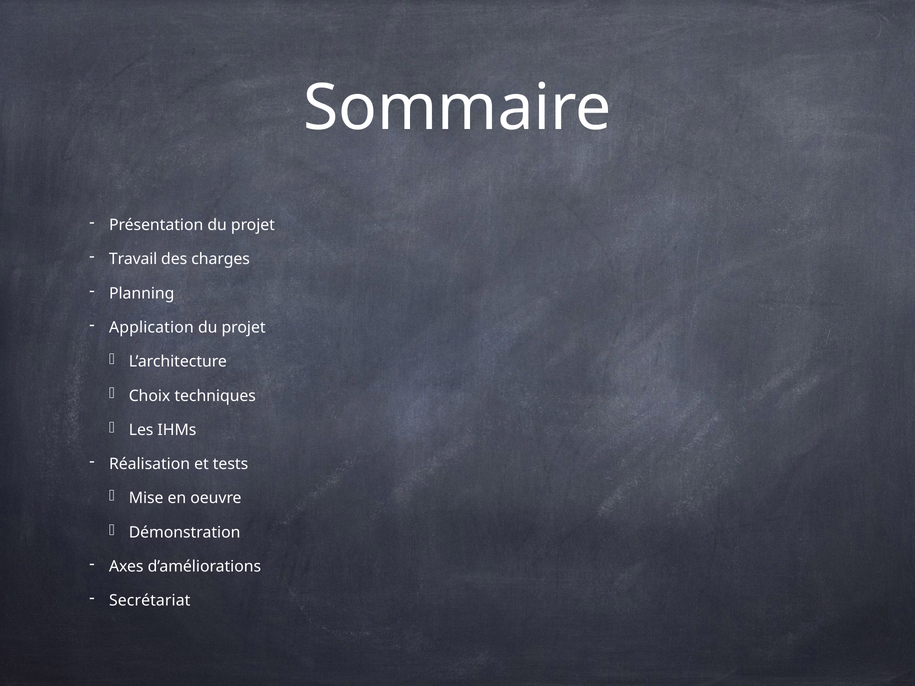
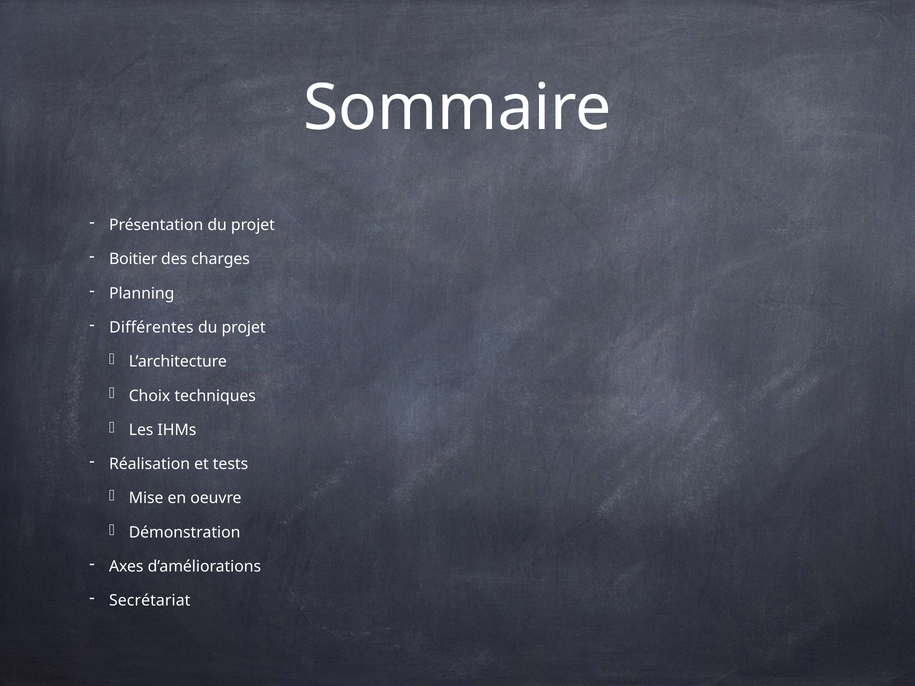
Travail: Travail -> Boitier (133, 259)
Application: Application -> Différentes (151, 328)
